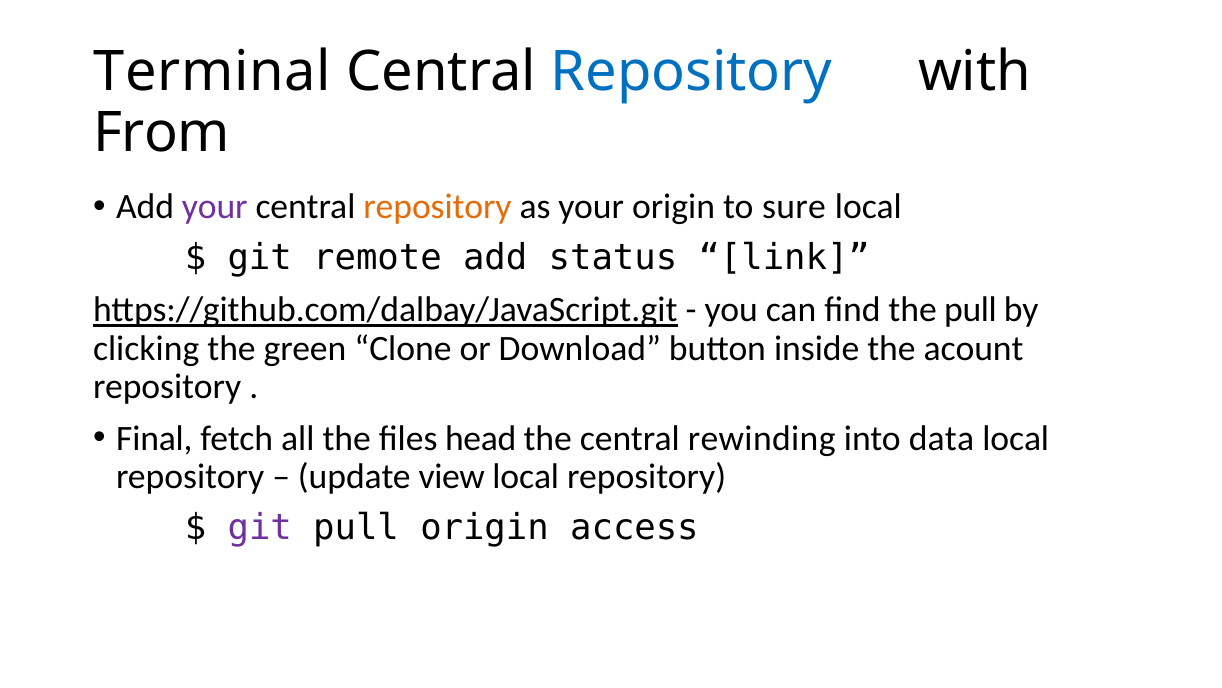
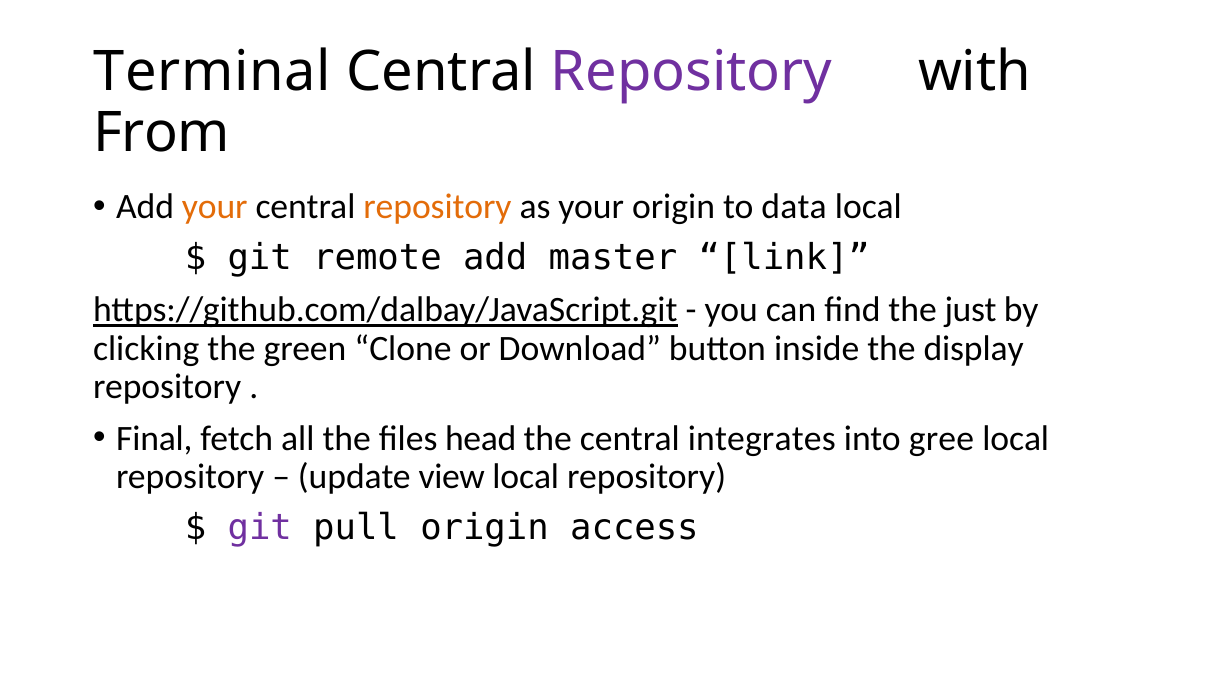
Repository colour: blue -> purple (692, 72)
your colour: purple -> orange (215, 207)
sure: sure -> data (794, 207)
status: status -> master (613, 258)
the pull: pull -> just (971, 310)
acount: acount -> display (974, 348)
rewinding: rewinding -> integrates (762, 438)
data: data -> gree (941, 438)
